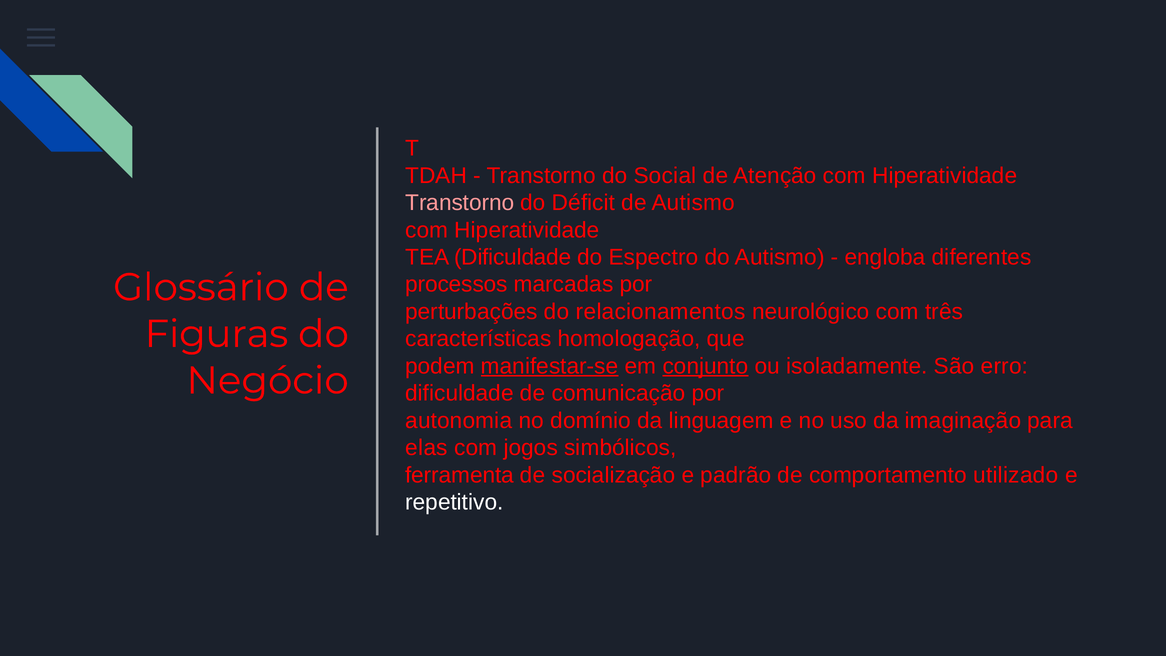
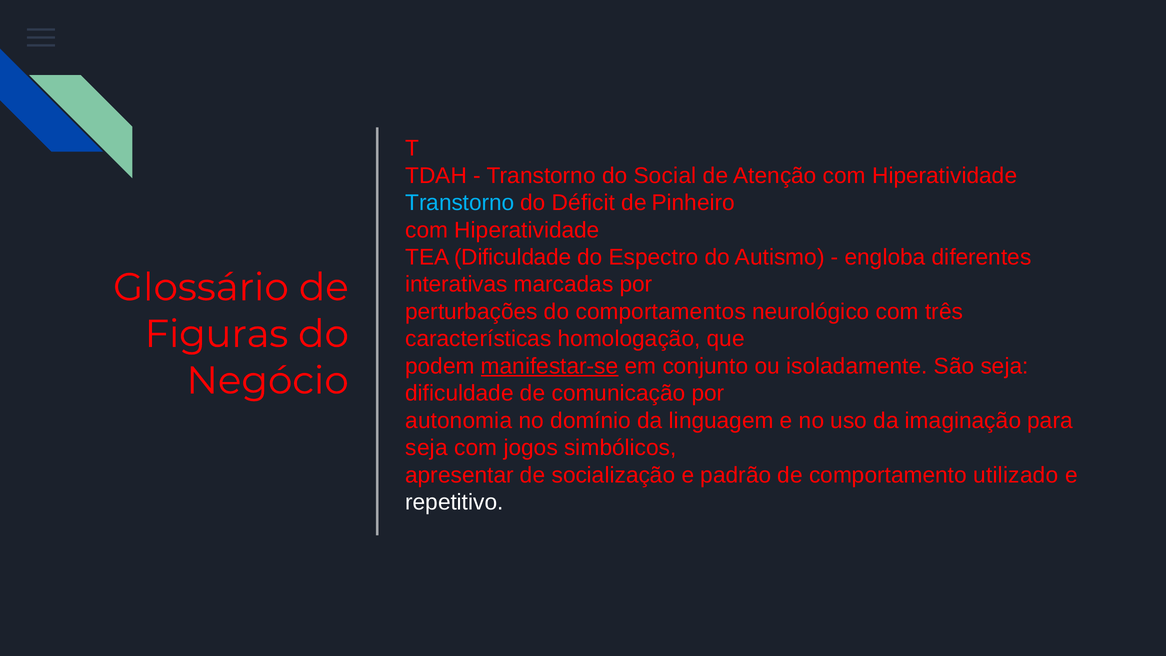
Transtorno colour: pink -> light blue (460, 203)
de Autismo: Autismo -> Pinheiro (693, 203)
processos: processos -> interativas (456, 284)
relacionamentos: relacionamentos -> comportamentos (661, 312)
conjunto underline: present -> none (705, 366)
São erro: erro -> seja (1005, 366)
elas: elas -> seja (427, 448)
ferramenta: ferramenta -> apresentar (459, 475)
